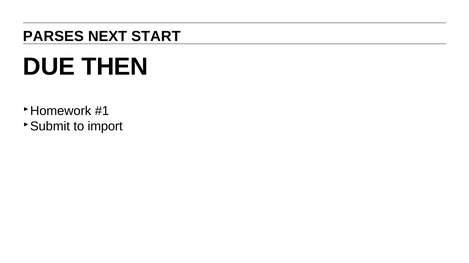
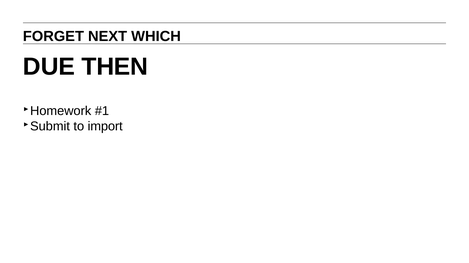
PARSES: PARSES -> FORGET (53, 36)
START: START -> WHICH (156, 36)
